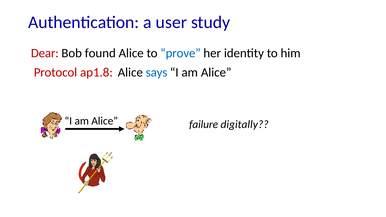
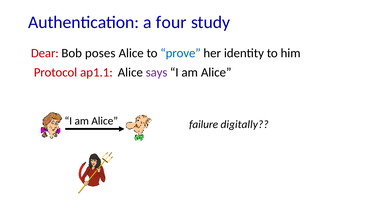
user: user -> four (171, 22)
found: found -> poses (100, 53)
ap1.8: ap1.8 -> ap1.1 (96, 72)
says colour: blue -> purple (157, 72)
